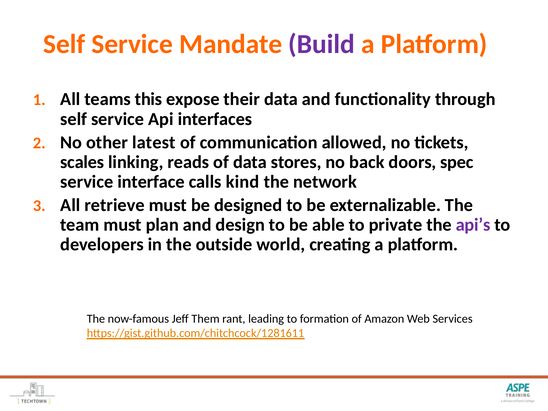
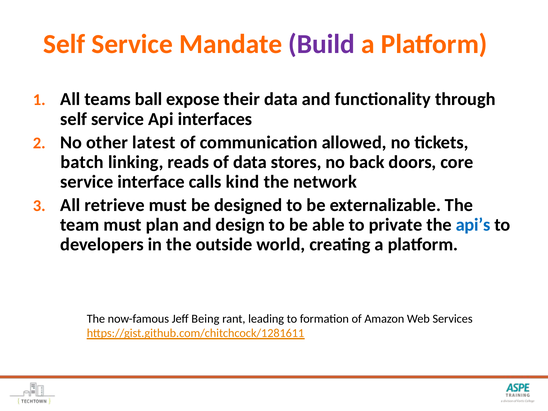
this: this -> ball (149, 99)
scales: scales -> batch (82, 162)
spec: spec -> core (457, 162)
api’s colour: purple -> blue (473, 225)
Them: Them -> Being (205, 319)
